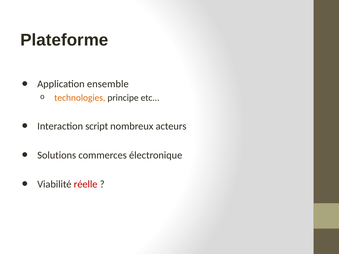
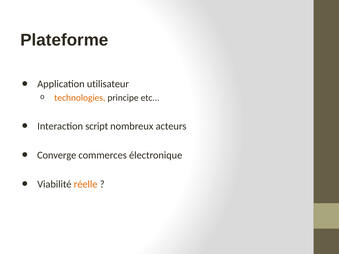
ensemble: ensemble -> utilisateur (108, 84)
Solutions: Solutions -> Converge (57, 155)
réelle colour: red -> orange (86, 184)
